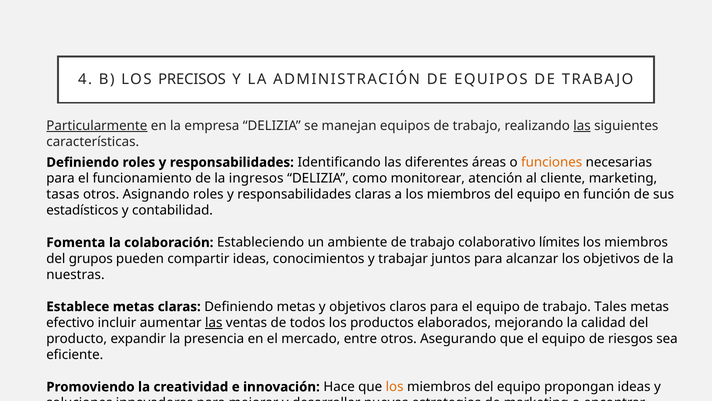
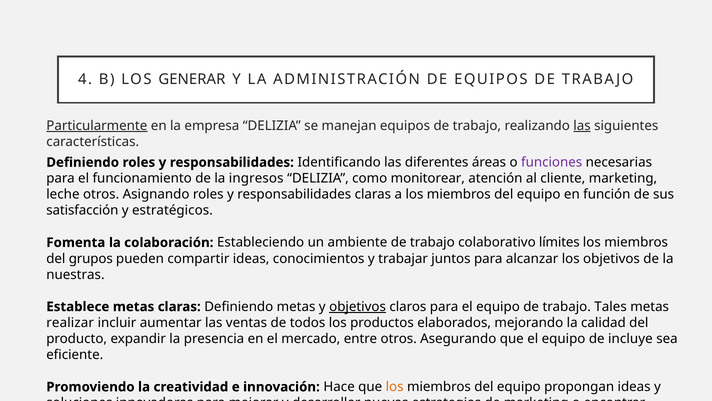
PRECISOS: PRECISOS -> GENERAR (192, 79)
funciones colour: orange -> purple (552, 162)
tasas: tasas -> leche (63, 194)
estadísticos: estadísticos -> satisfacción (82, 210)
contabilidad: contabilidad -> estratégicos (172, 210)
objetivos underline: none -> present (358, 306)
efectivo: efectivo -> realizar (70, 322)
las underline: present -> none (214, 322)
riesgos: riesgos -> incluye (630, 338)
